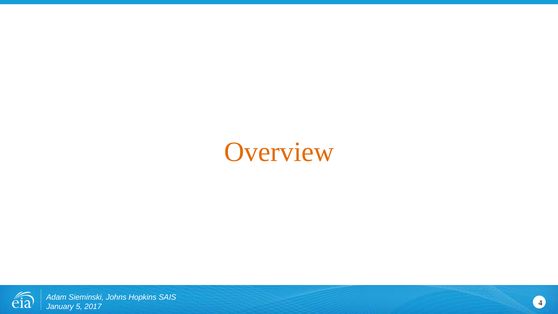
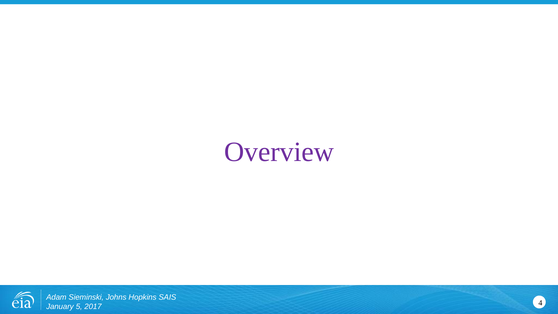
Overview colour: orange -> purple (279, 152)
